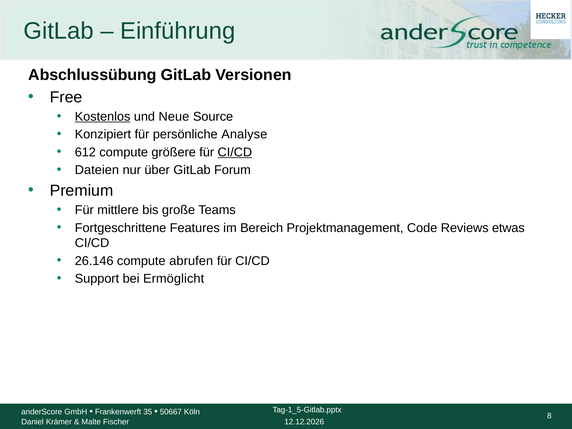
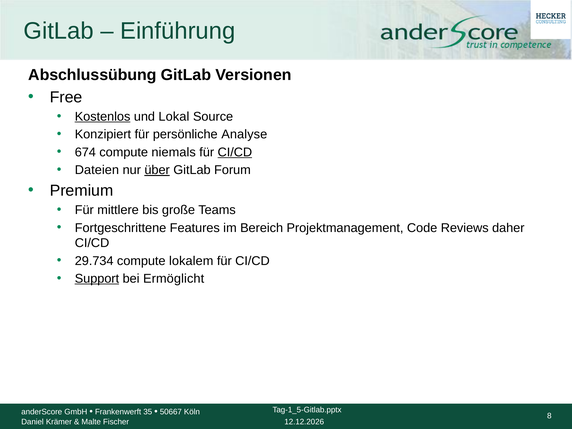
Neue: Neue -> Lokal (174, 117)
612: 612 -> 674 (85, 152)
größere: größere -> niemals (174, 152)
über underline: none -> present (157, 170)
etwas: etwas -> daher (508, 228)
26.146: 26.146 -> 29.734 (94, 261)
abrufen: abrufen -> lokalem (191, 261)
Support underline: none -> present (97, 279)
